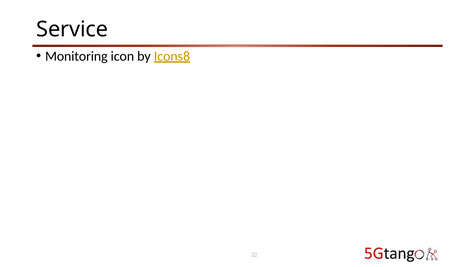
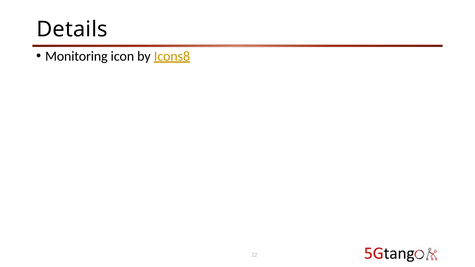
Service: Service -> Details (72, 29)
